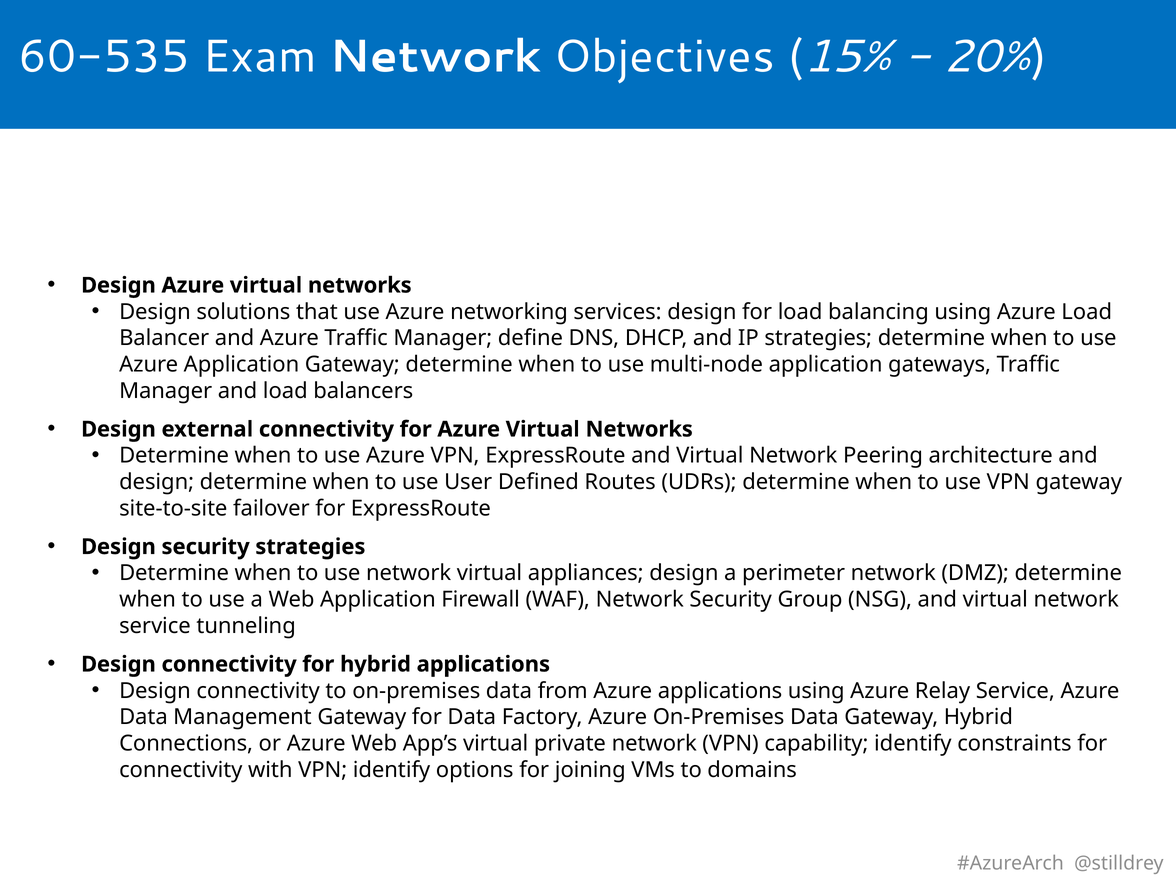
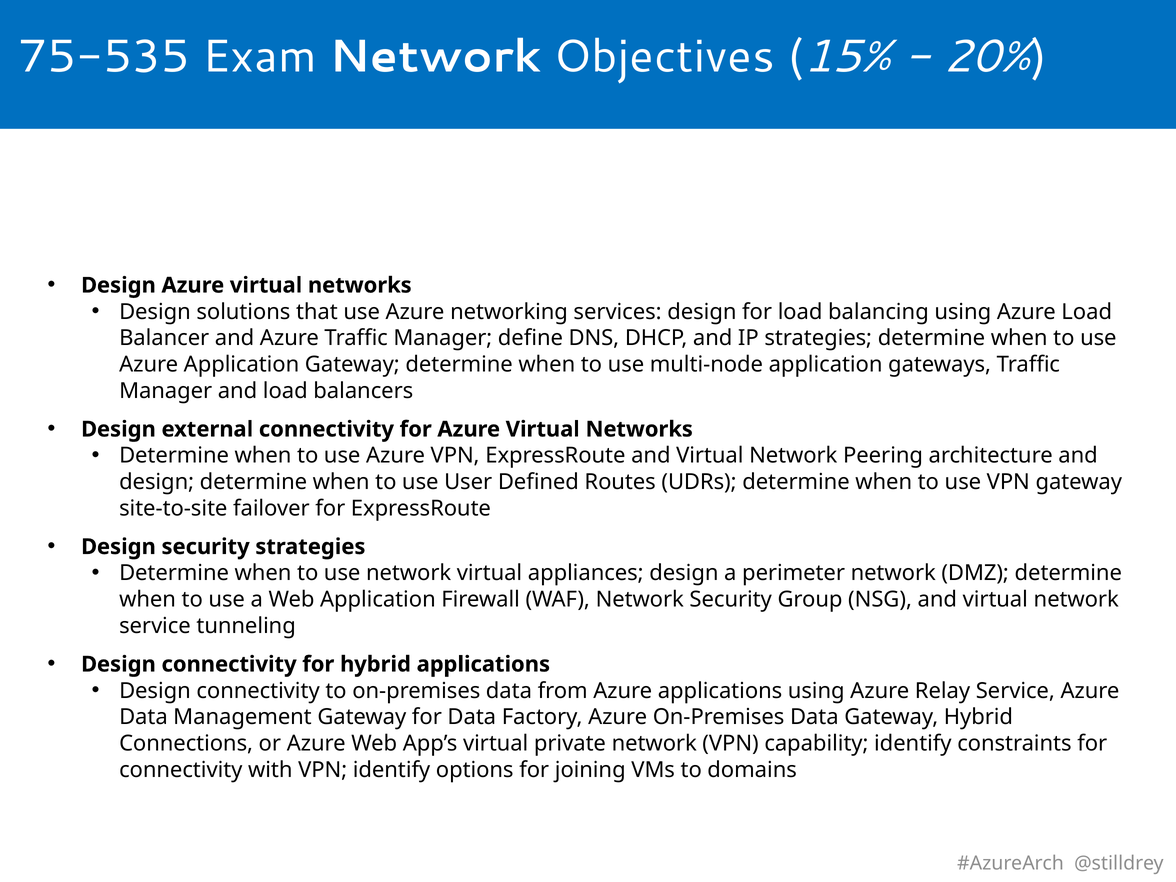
60-535: 60-535 -> 75-535 (104, 57)
